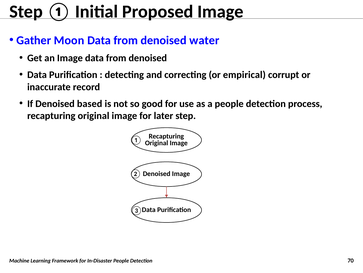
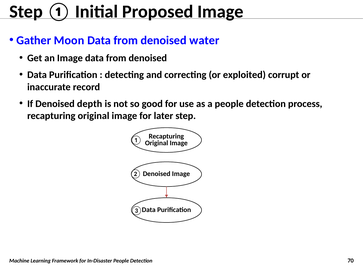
empirical: empirical -> exploited (244, 75)
based: based -> depth (90, 103)
